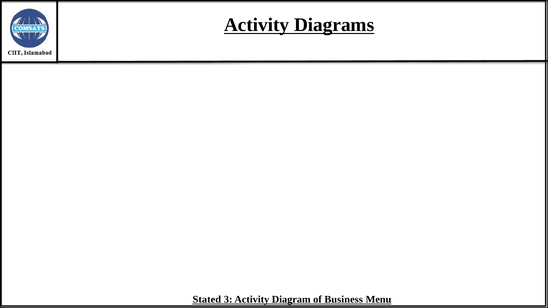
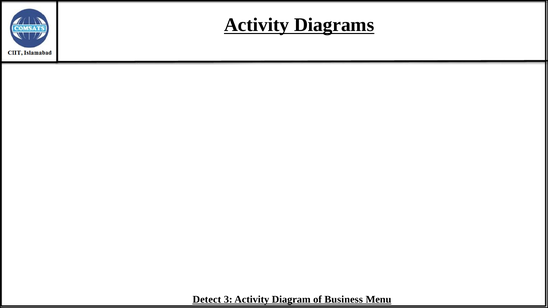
Stated: Stated -> Detect (207, 300)
